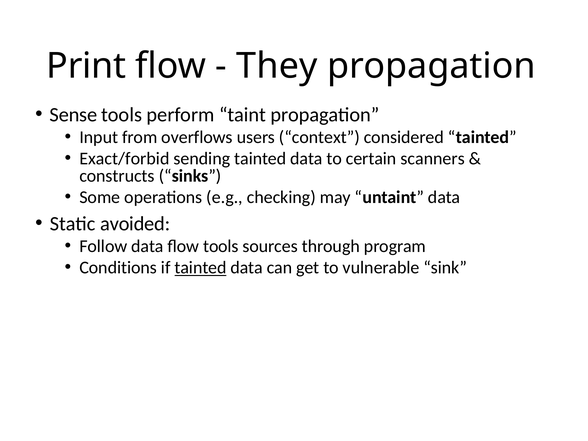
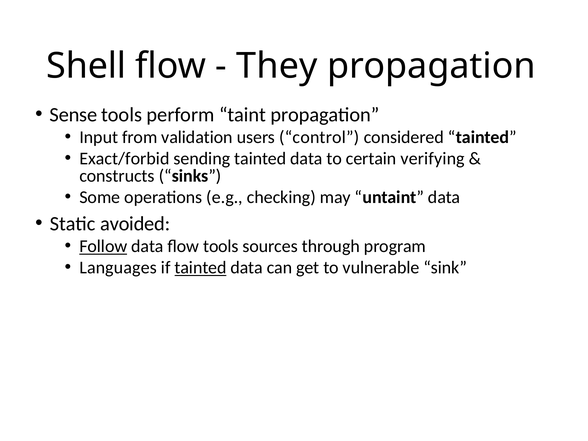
Print: Print -> Shell (86, 66)
overflows: overflows -> validation (197, 137)
context: context -> control (319, 137)
scanners: scanners -> verifying (433, 159)
Follow underline: none -> present (103, 246)
Conditions: Conditions -> Languages (118, 268)
